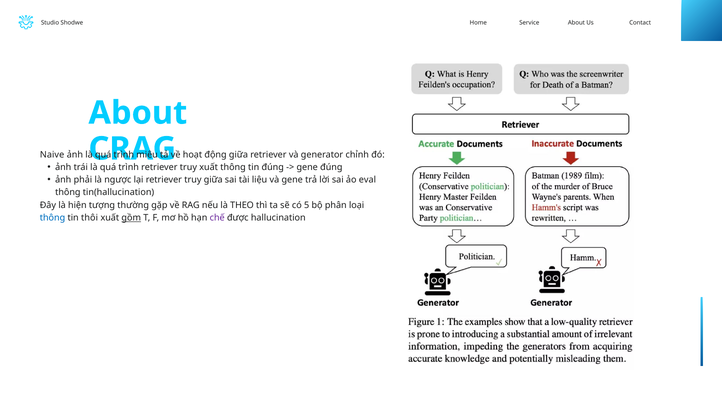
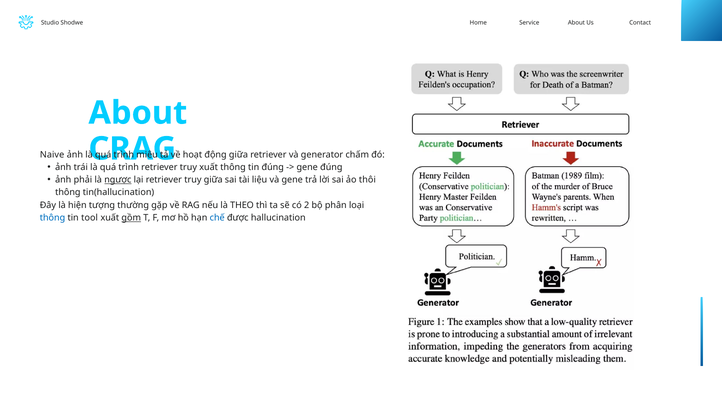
chỉnh: chỉnh -> chấm (357, 155)
ngược underline: none -> present (118, 180)
eval: eval -> thôi (367, 180)
5: 5 -> 2 (307, 205)
thôi: thôi -> tool (90, 218)
chế colour: purple -> blue (217, 218)
